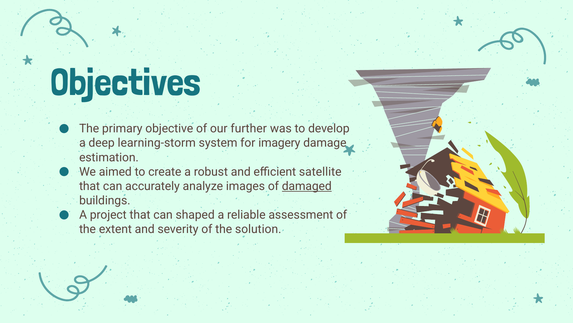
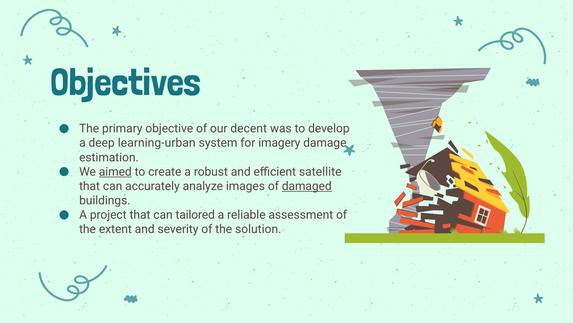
further: further -> decent (249, 128)
learning-storm: learning-storm -> learning-urban (157, 143)
aimed underline: none -> present (115, 171)
shaped: shaped -> tailored (195, 214)
